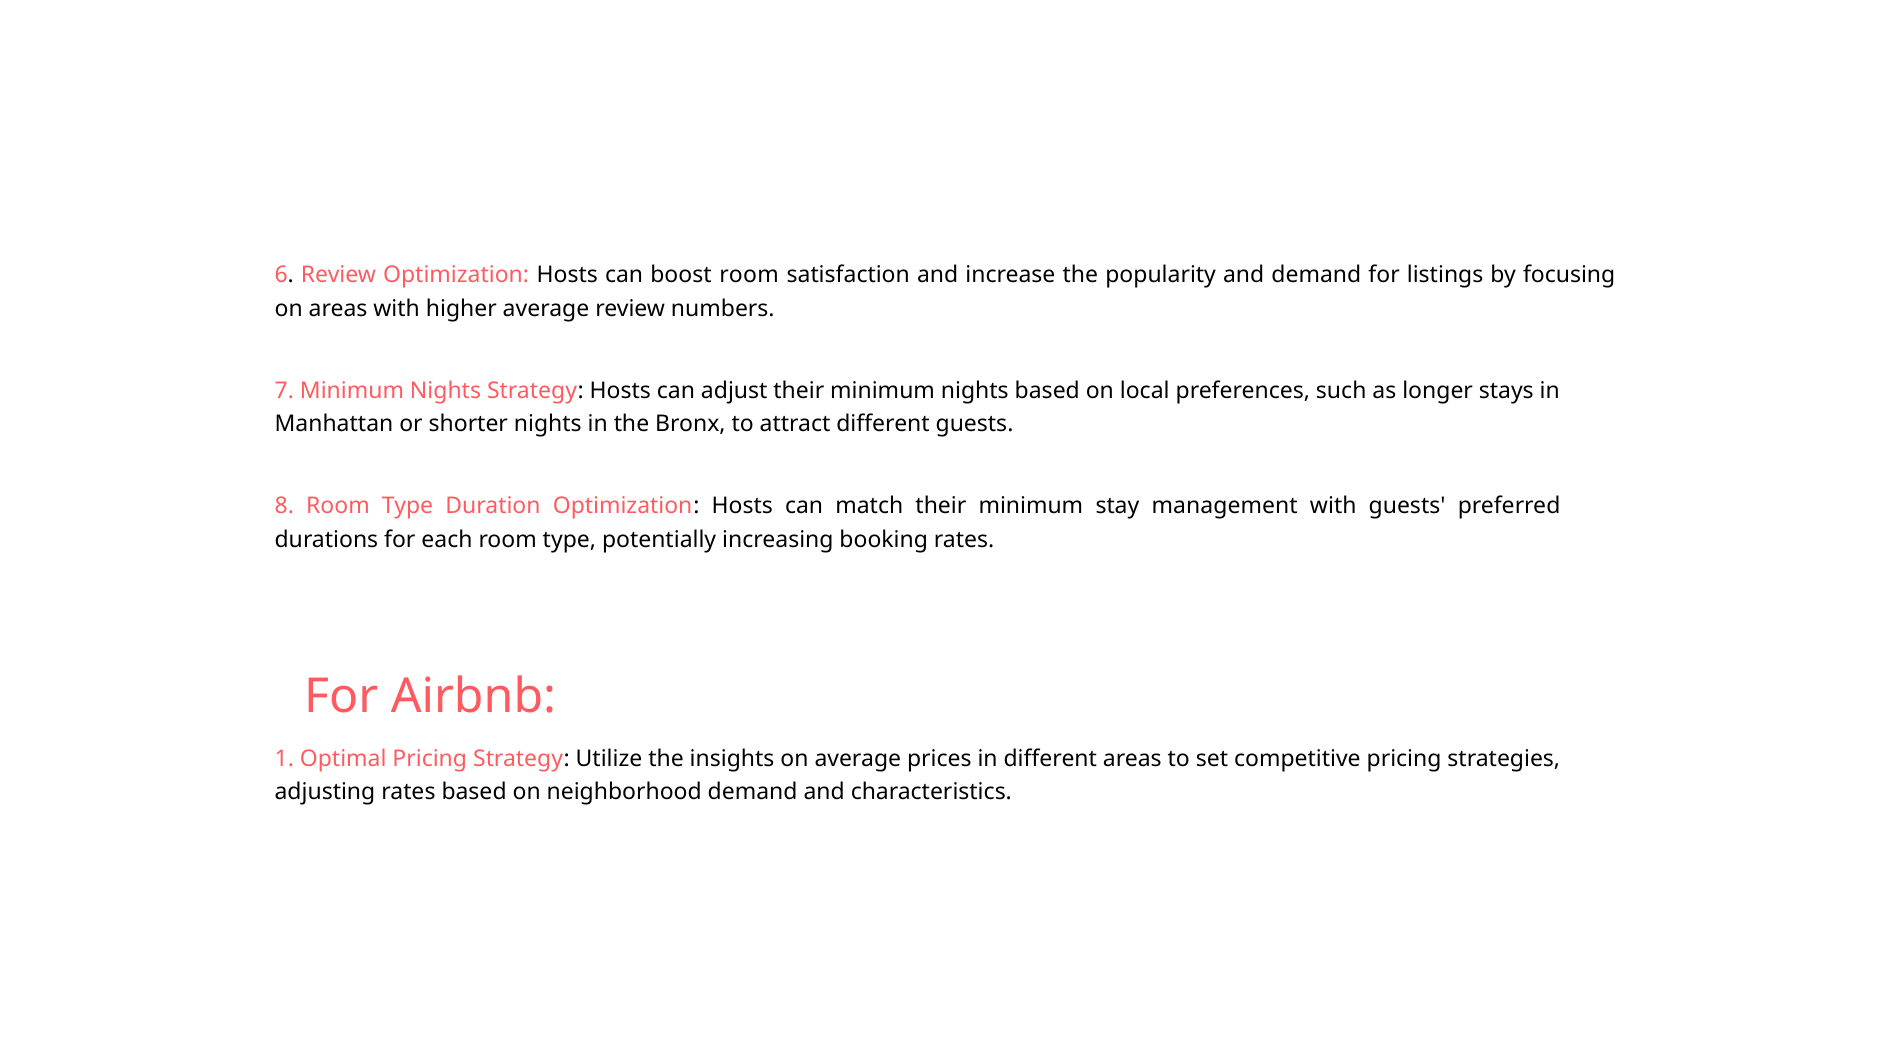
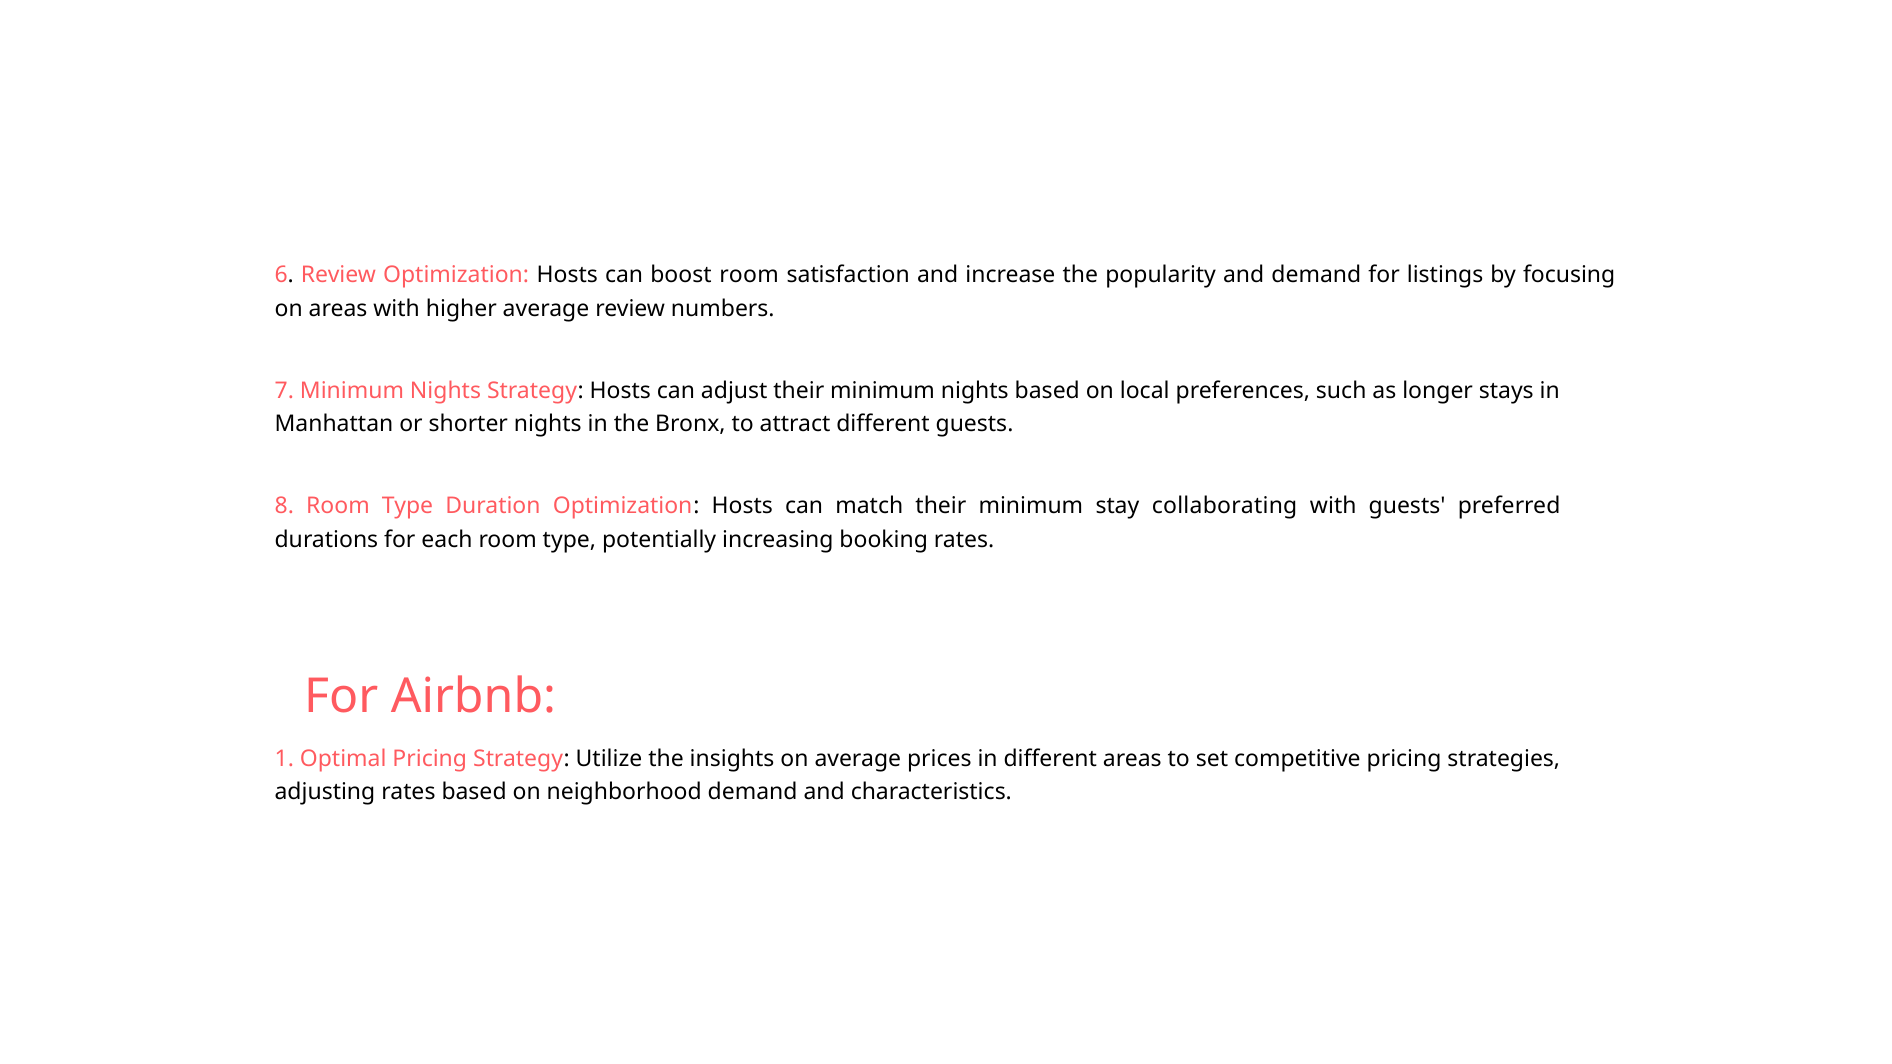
management: management -> collaborating (1225, 506)
